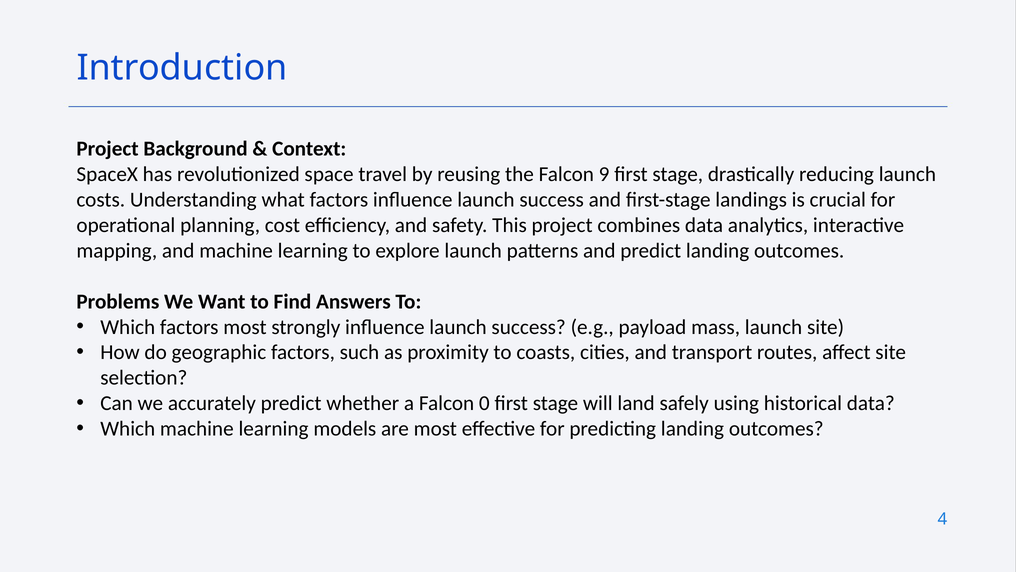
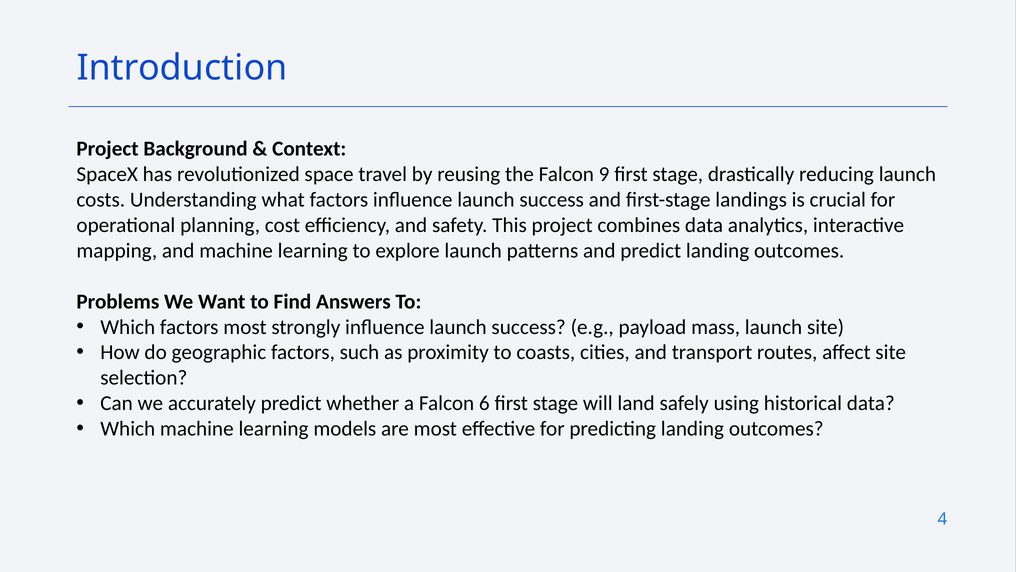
0: 0 -> 6 (484, 403)
